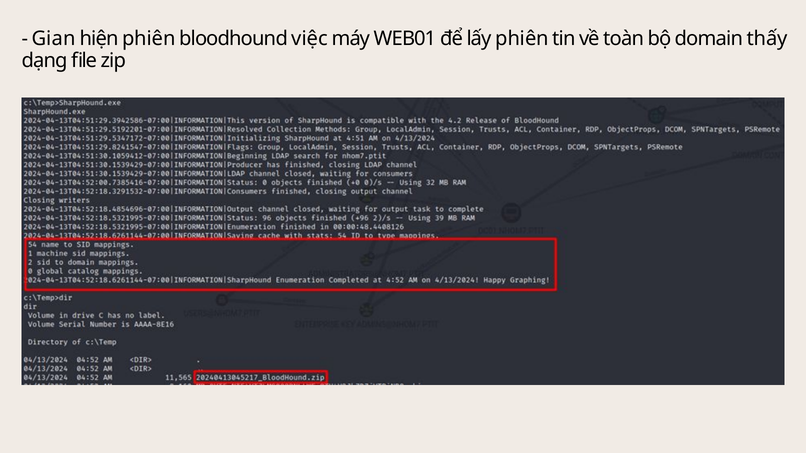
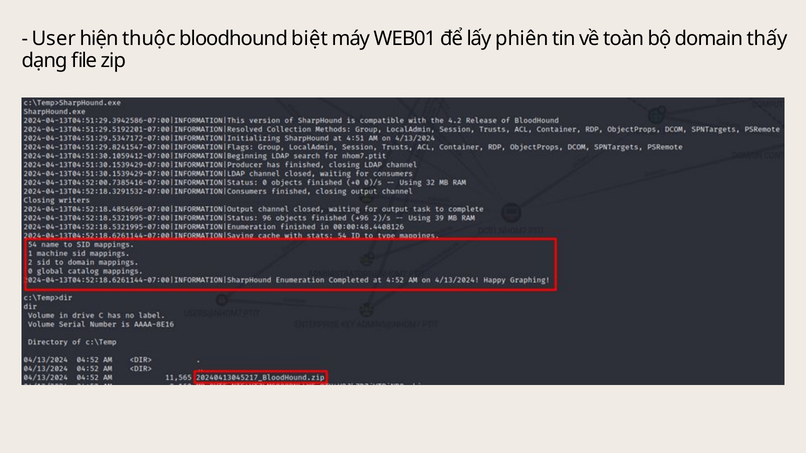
Gian: Gian -> User (54, 39)
hiện phiên: phiên -> thuộc (149, 39)
việc: việc -> biệt (310, 39)
